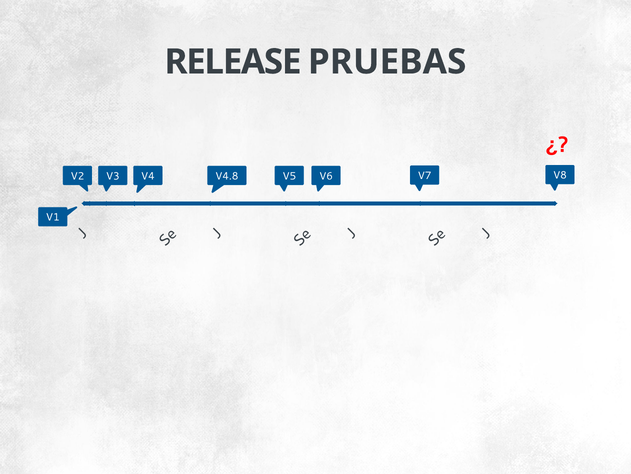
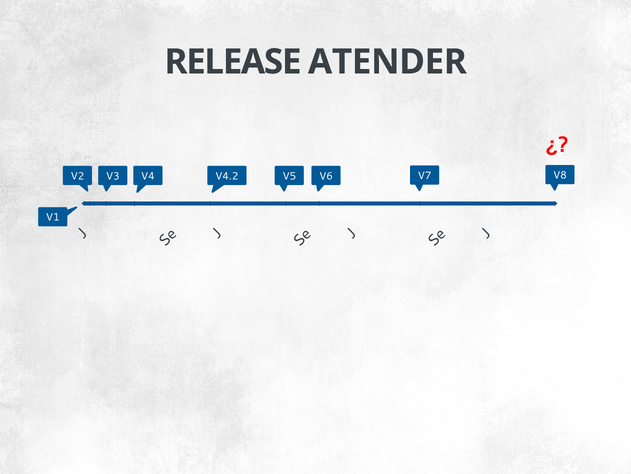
PRUEBAS: PRUEBAS -> ATENDER (387, 62)
V4.8: V4.8 -> V4.2 (227, 176)
